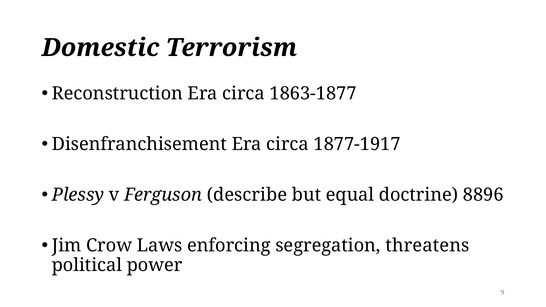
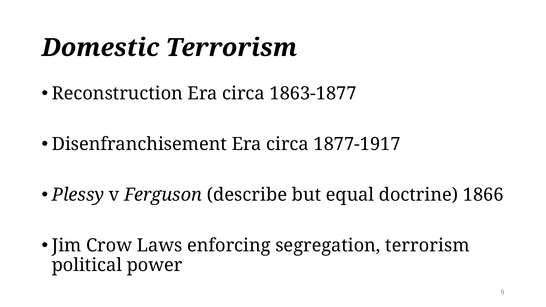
8896: 8896 -> 1866 (483, 195)
segregation threatens: threatens -> terrorism (427, 246)
